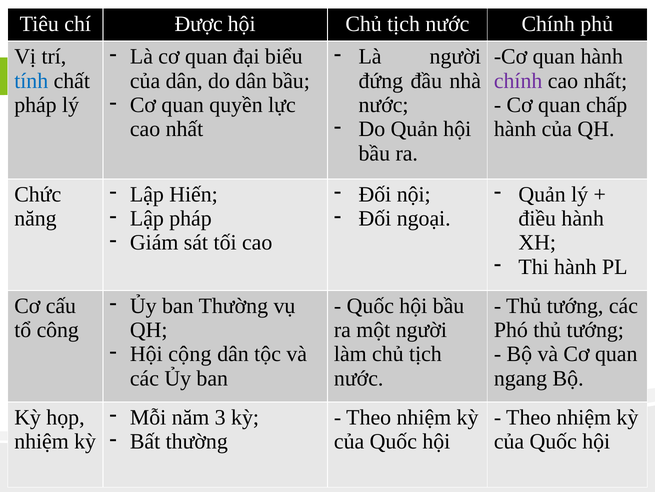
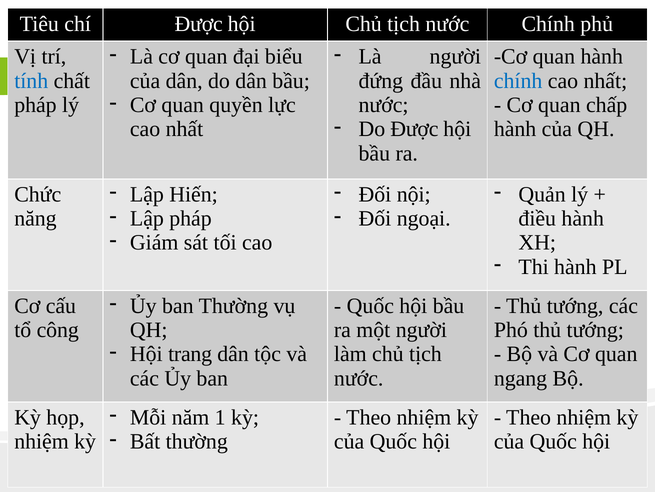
chính colour: purple -> blue (518, 81)
Do Quản: Quản -> Được (414, 129)
cộng: cộng -> trang (190, 354)
3: 3 -> 1 (220, 417)
